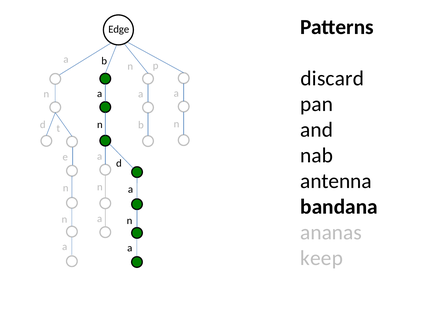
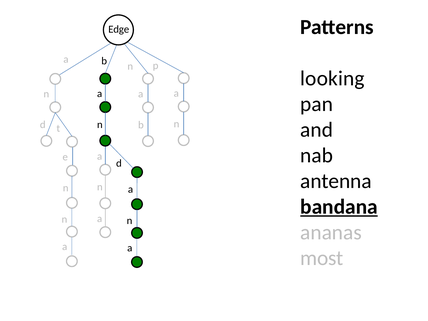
discard: discard -> looking (332, 78)
bandana underline: none -> present (339, 207)
keep: keep -> most (322, 258)
